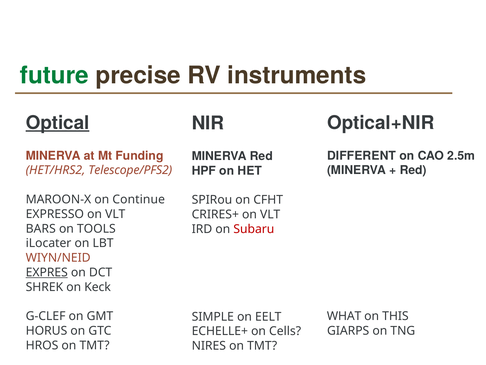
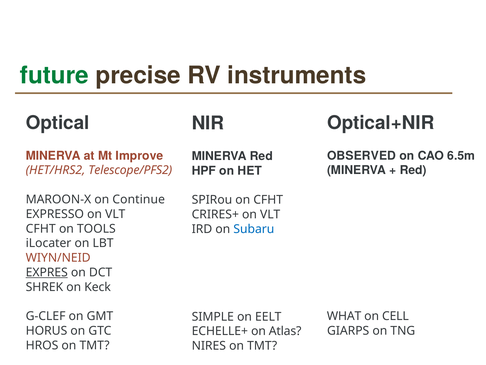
Optical underline: present -> none (58, 123)
Funding: Funding -> Improve (139, 155)
DIFFERENT: DIFFERENT -> OBSERVED (362, 155)
2.5m: 2.5m -> 6.5m (461, 155)
BARS: BARS -> CFHT (41, 228)
Subaru colour: red -> blue (254, 229)
THIS: THIS -> CELL (395, 316)
Cells: Cells -> Atlas (285, 331)
